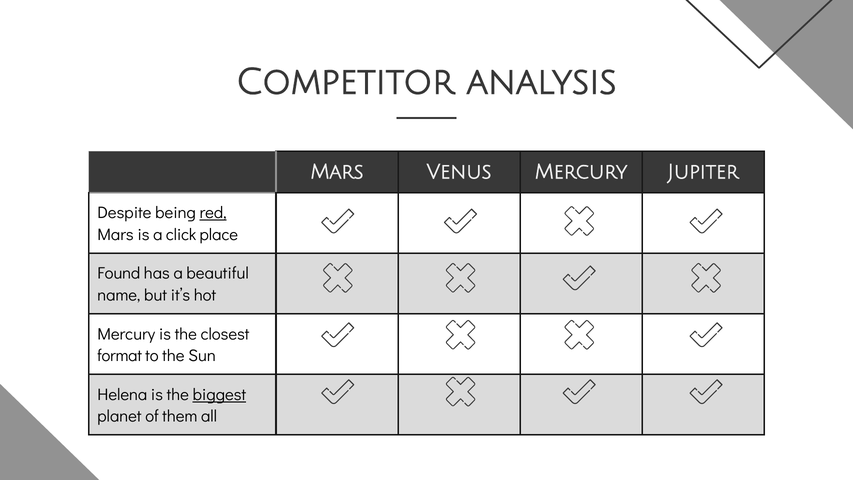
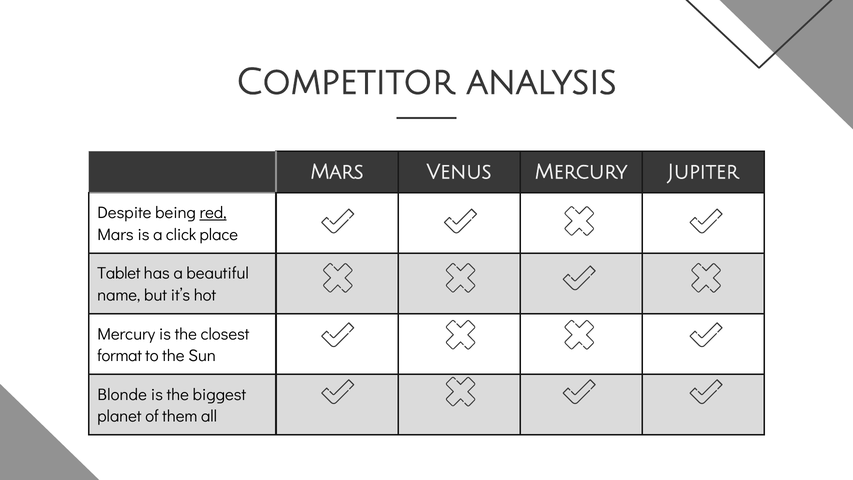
Found: Found -> Tablet (119, 273)
Helena: Helena -> Blonde (122, 394)
biggest underline: present -> none (219, 394)
